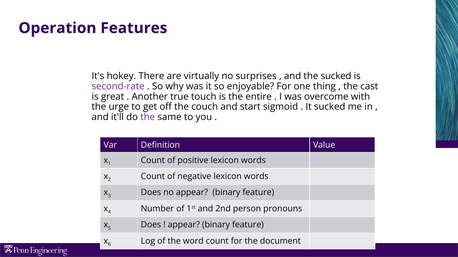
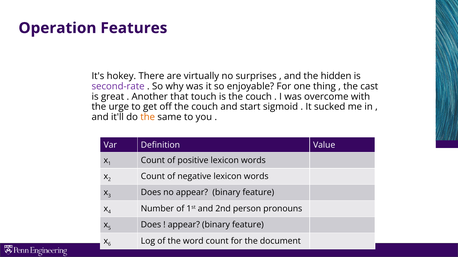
the sucked: sucked -> hidden (336, 76)
true: true -> that (179, 97)
is the entire: entire -> couch (259, 97)
the colour: purple -> orange (148, 117)
